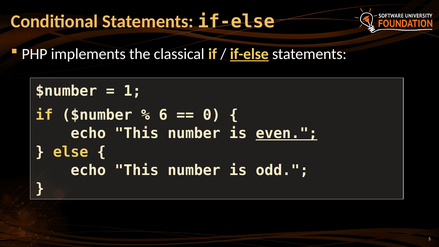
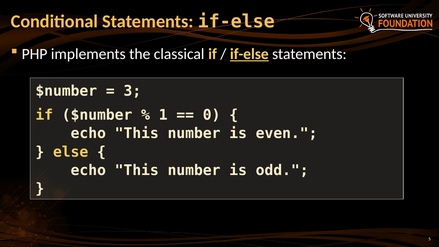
1: 1 -> 3 (132, 91)
6: 6 -> 1 (163, 115)
even underline: present -> none (287, 133)
